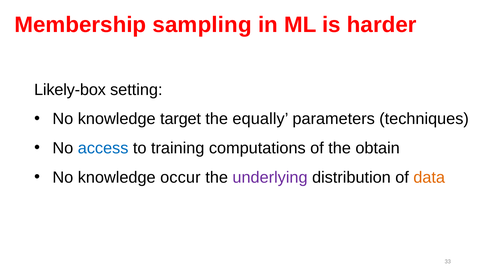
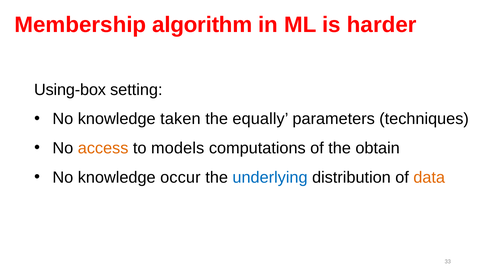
sampling: sampling -> algorithm (202, 25)
Likely-box: Likely-box -> Using-box (70, 90)
target: target -> taken (180, 119)
access colour: blue -> orange (103, 148)
training: training -> models (178, 148)
underlying colour: purple -> blue (270, 178)
